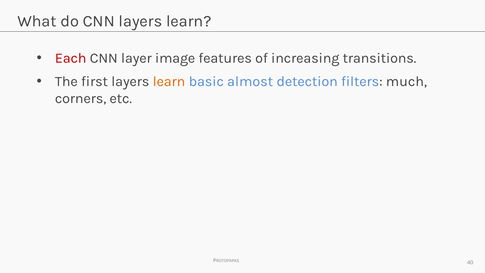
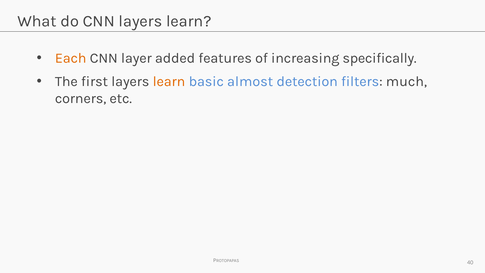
Each colour: red -> orange (71, 58)
image: image -> added (175, 58)
transitions: transitions -> specifically (380, 58)
